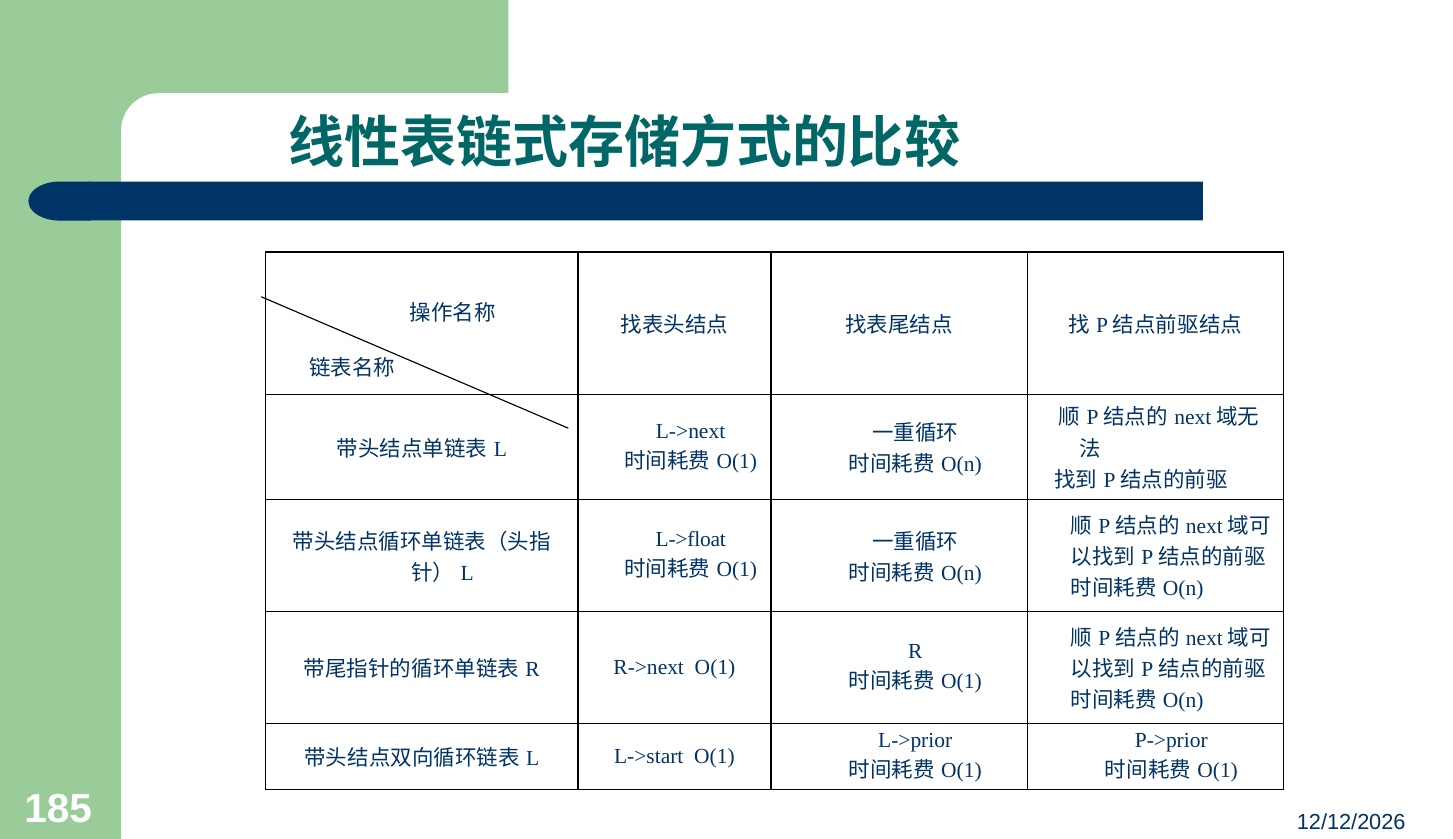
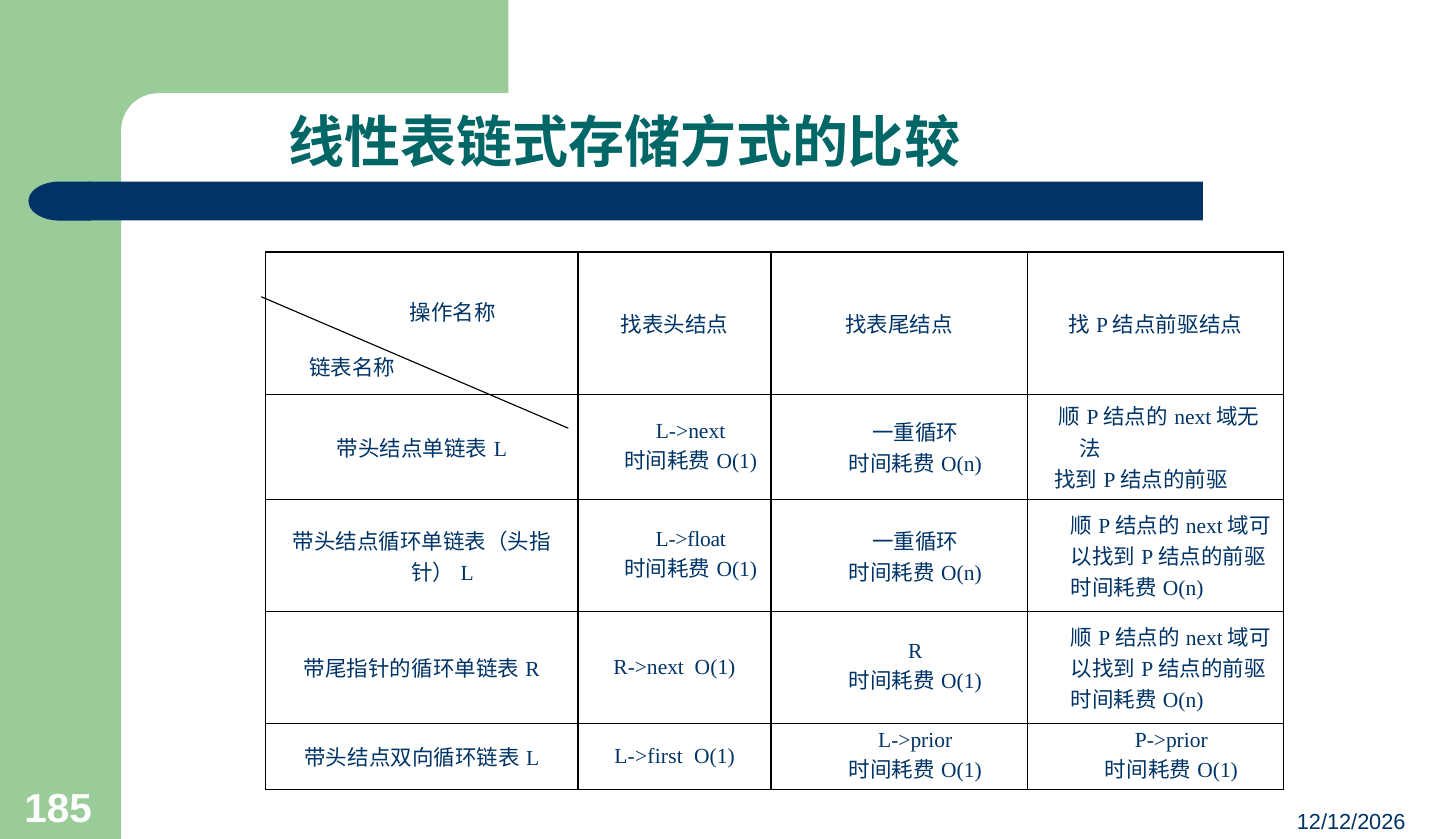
L->start: L->start -> L->first (649, 757)
